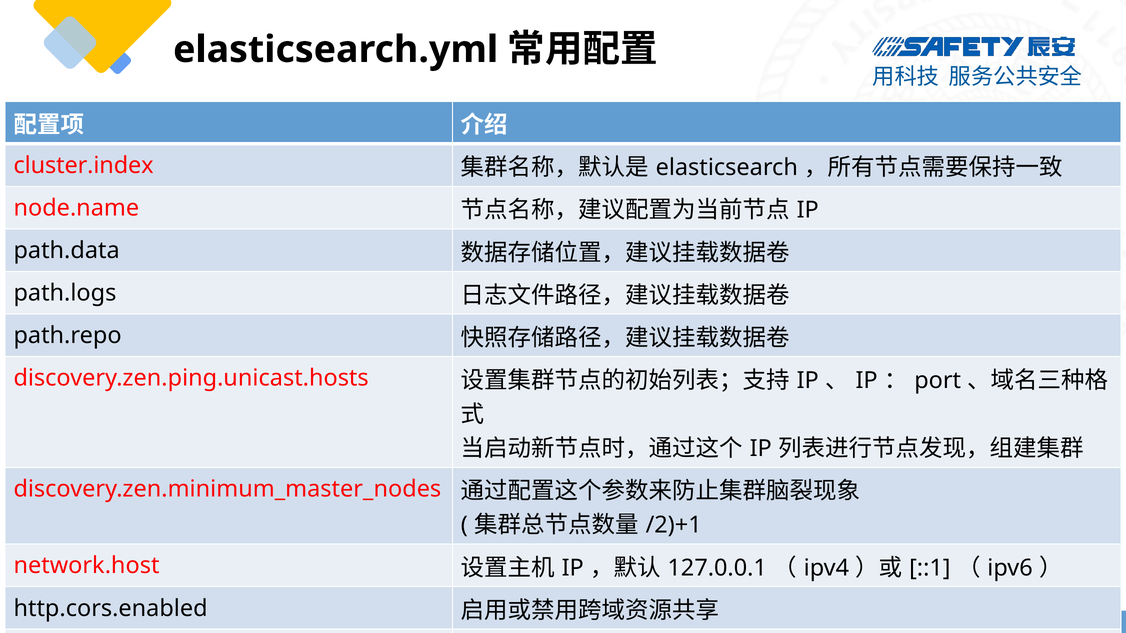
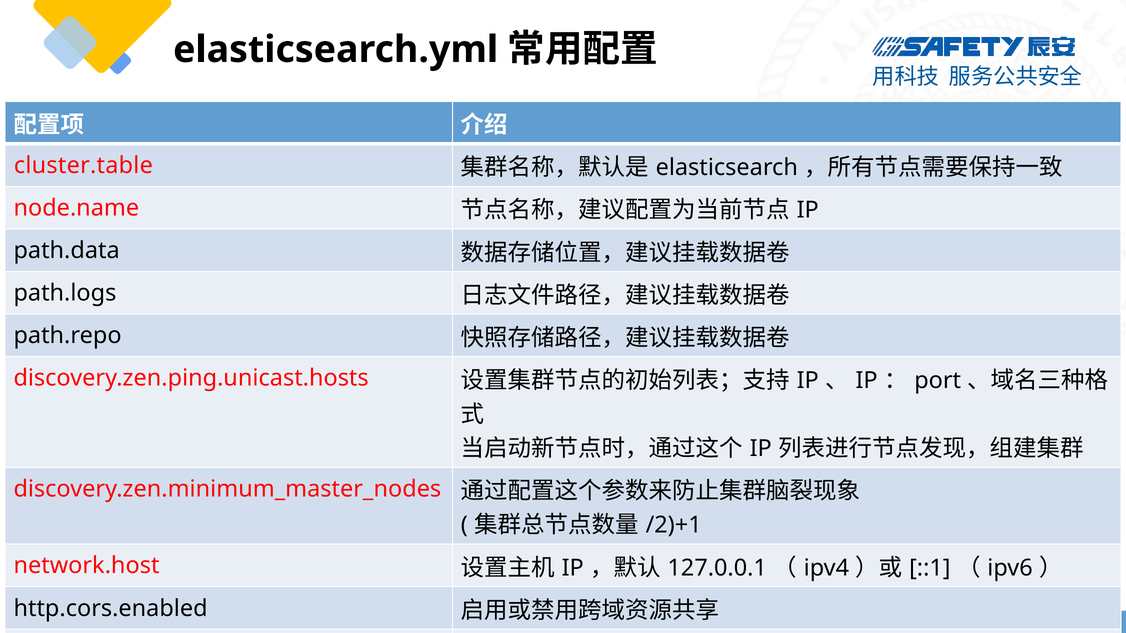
cluster.index: cluster.index -> cluster.table (83, 166)
